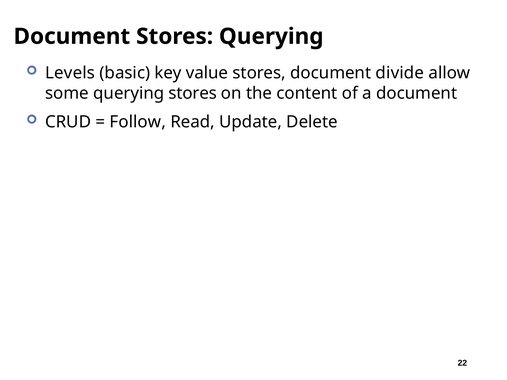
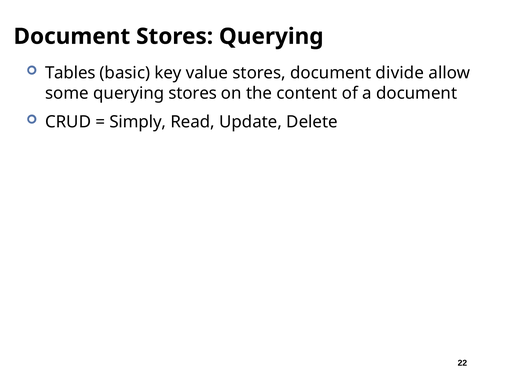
Levels: Levels -> Tables (70, 73)
Follow: Follow -> Simply (138, 122)
